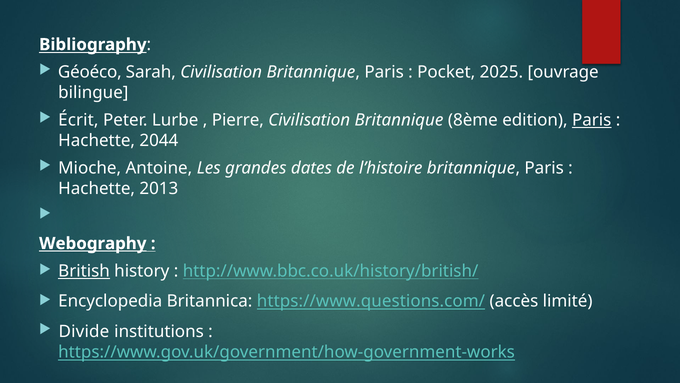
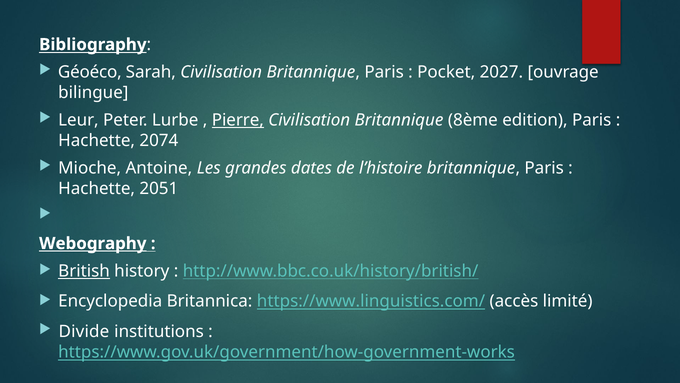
2025: 2025 -> 2027 (501, 72)
Écrit: Écrit -> Leur (78, 120)
Pierre underline: none -> present (238, 120)
Paris underline: present -> none (592, 120)
2044: 2044 -> 2074 (159, 140)
2013: 2013 -> 2051 (159, 188)
https://www.questions.com/: https://www.questions.com/ -> https://www.linguistics.com/ (371, 301)
